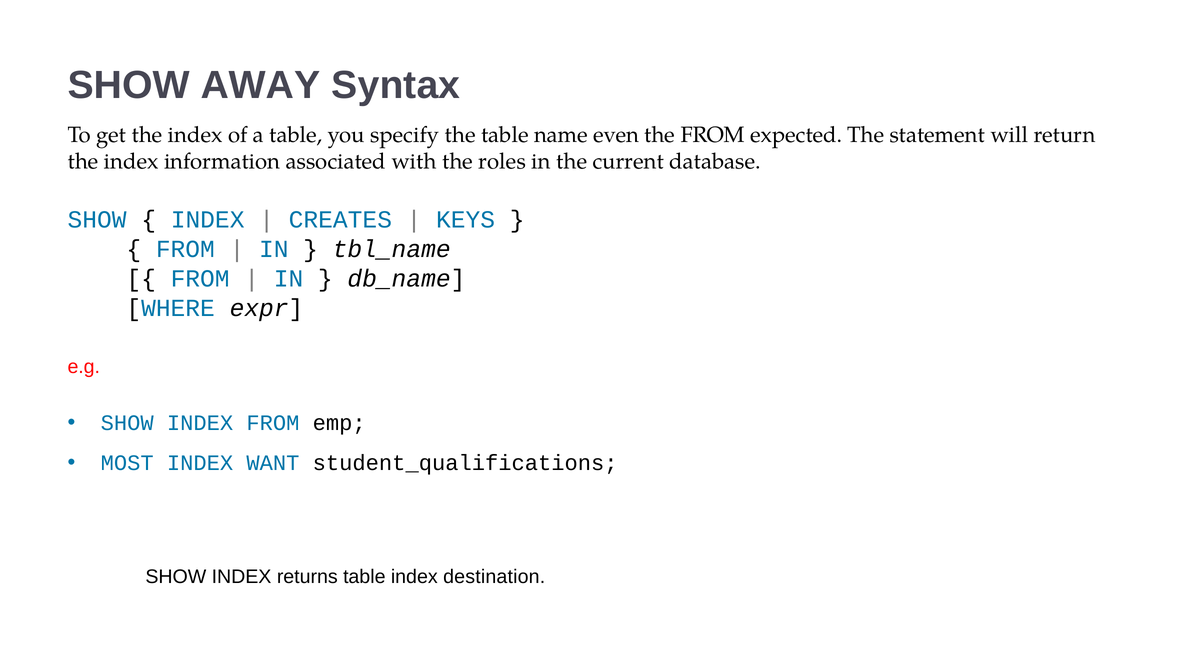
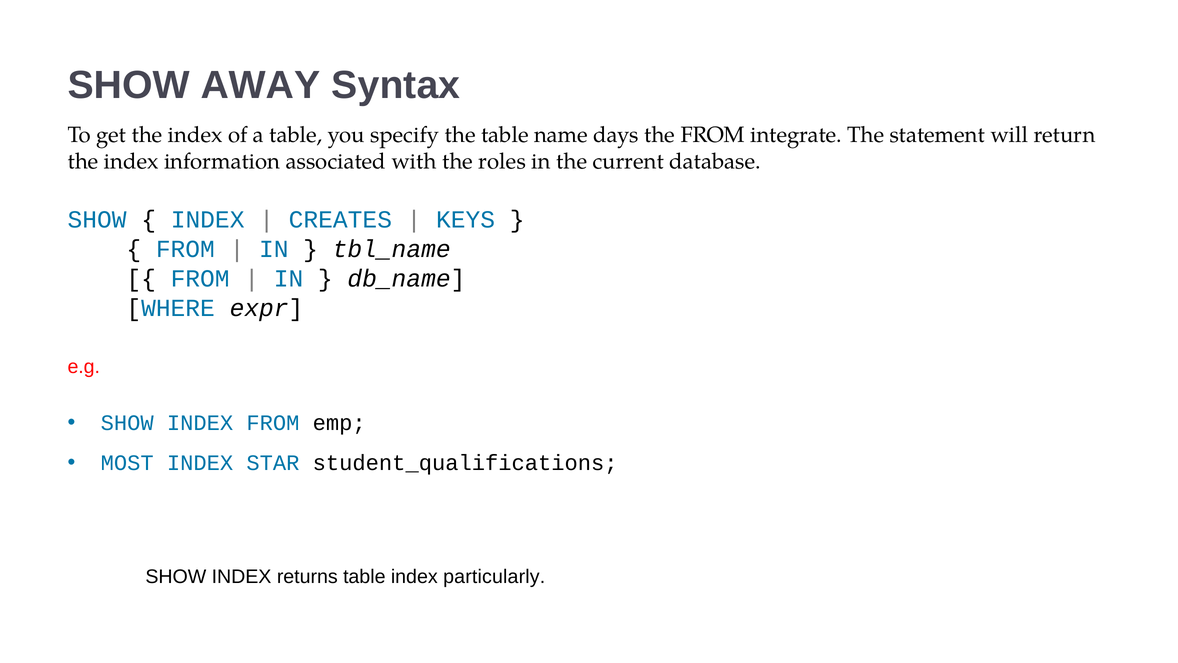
even: even -> days (616, 135)
expected: expected -> integrate (796, 135)
WANT: WANT -> STAR (273, 463)
destination: destination -> particularly (494, 576)
